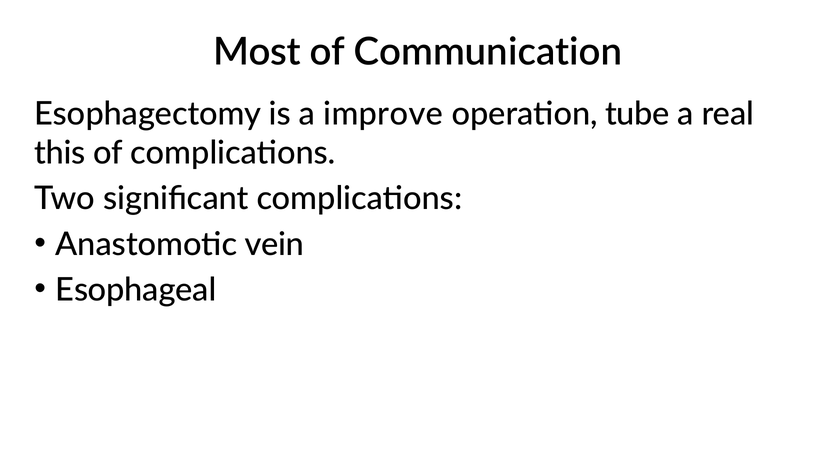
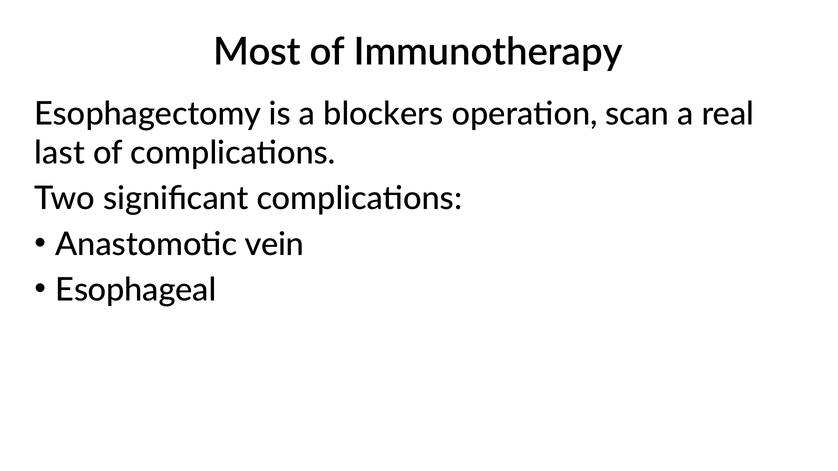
Communication: Communication -> Immunotherapy (488, 52)
improve: improve -> blockers (383, 114)
tube: tube -> scan (637, 114)
this: this -> last (60, 153)
